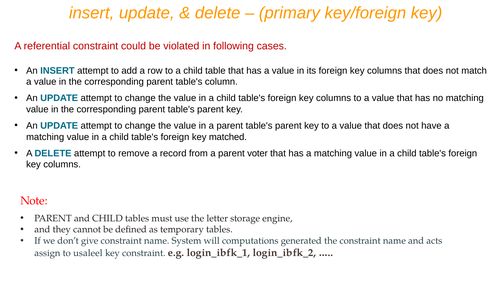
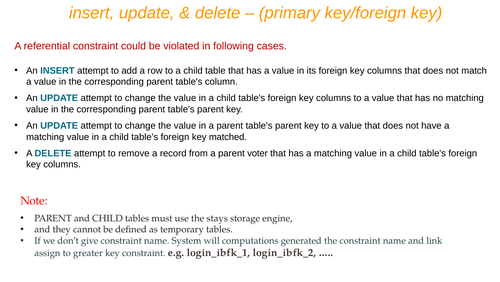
letter: letter -> stays (217, 218)
acts: acts -> link (434, 240)
usaleel: usaleel -> greater (88, 252)
